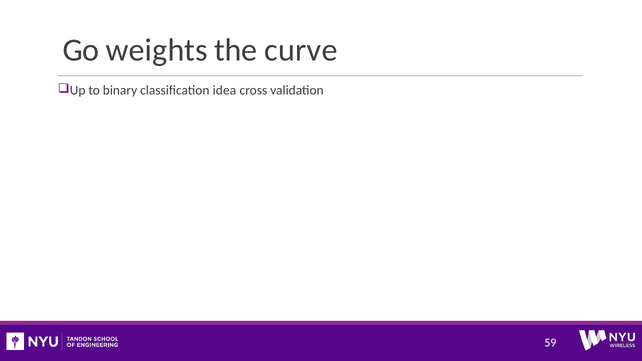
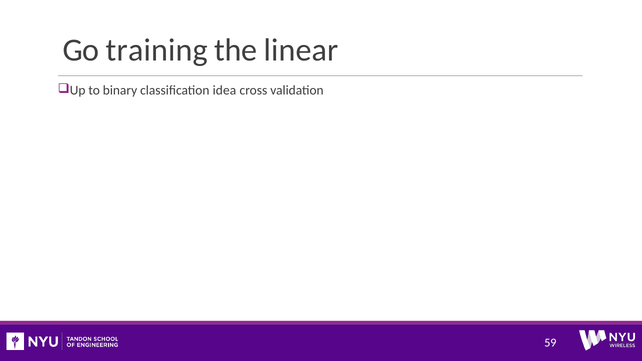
weights: weights -> training (157, 50)
curve: curve -> linear (301, 50)
